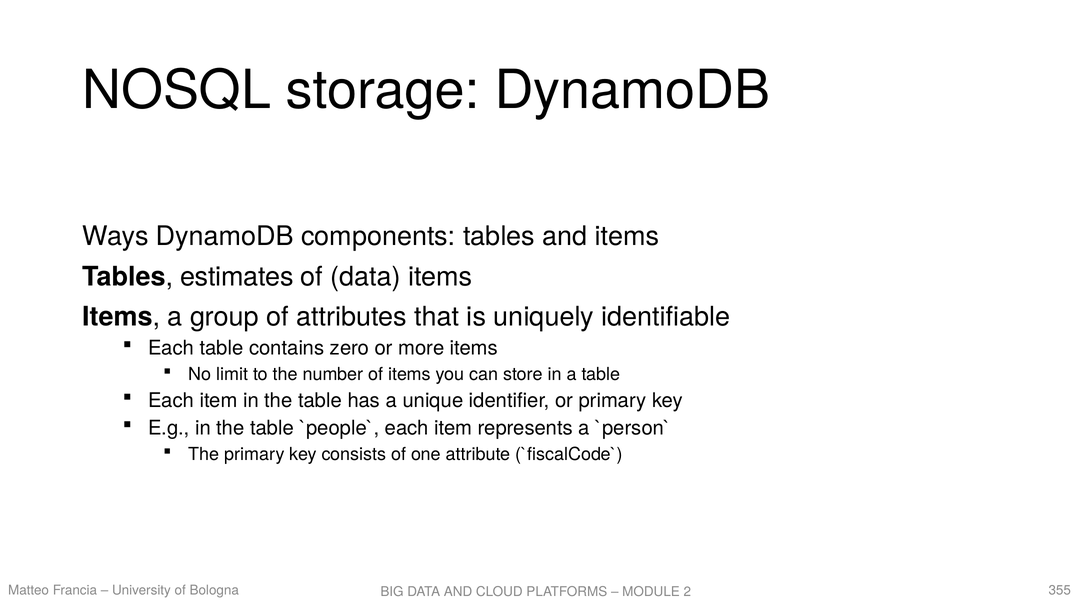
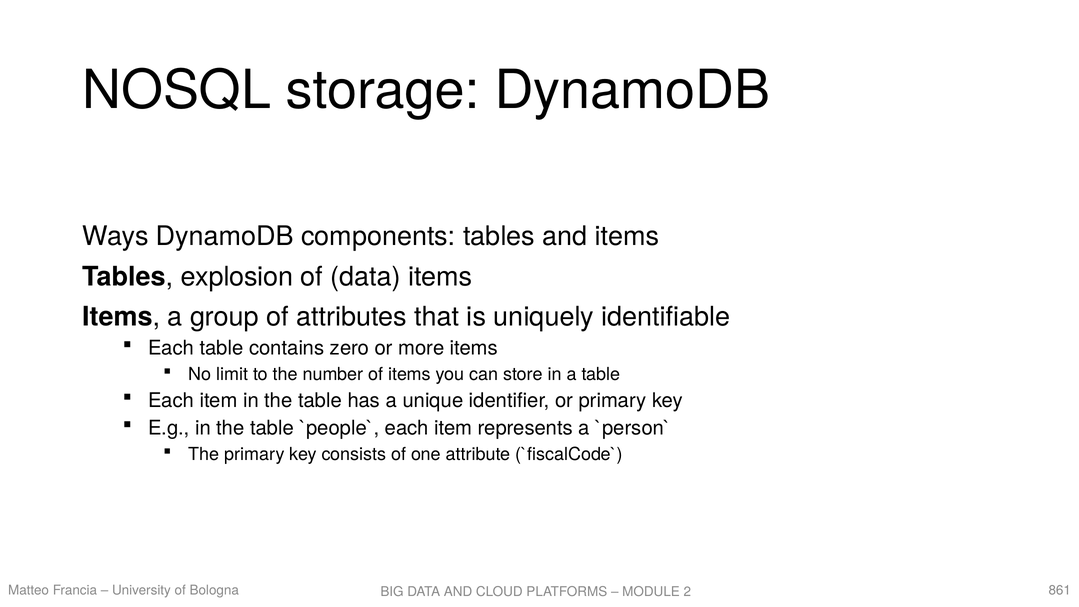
estimates: estimates -> explosion (237, 277)
355: 355 -> 861 (1060, 590)
